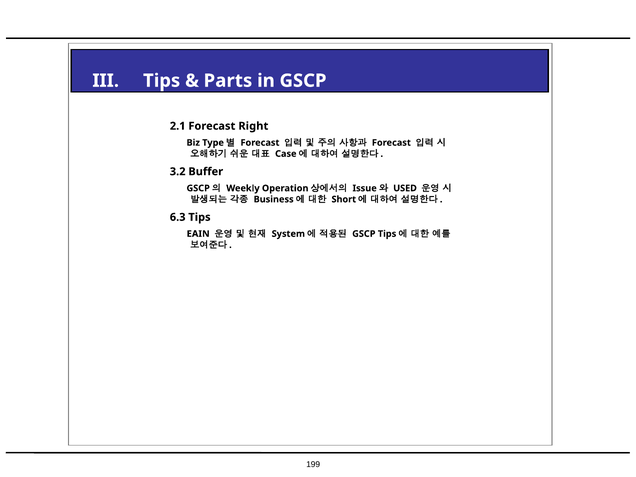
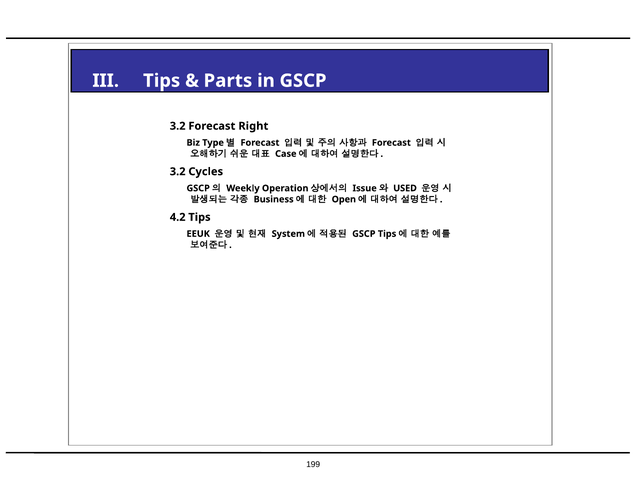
2.1: 2.1 -> 3.2 (178, 126)
Buffer: Buffer -> Cycles (206, 172)
Short: Short -> Open (344, 199)
6.3: 6.3 -> 4.2 (178, 217)
EAIN: EAIN -> EEUK (198, 234)
